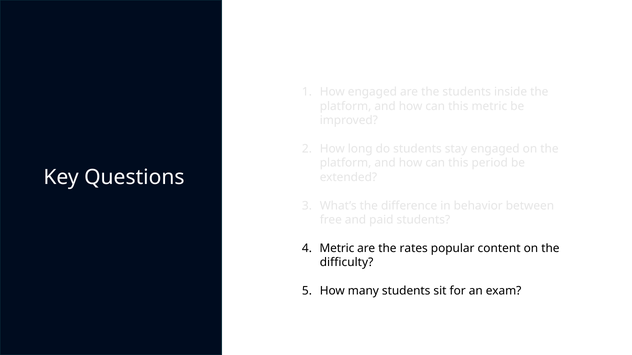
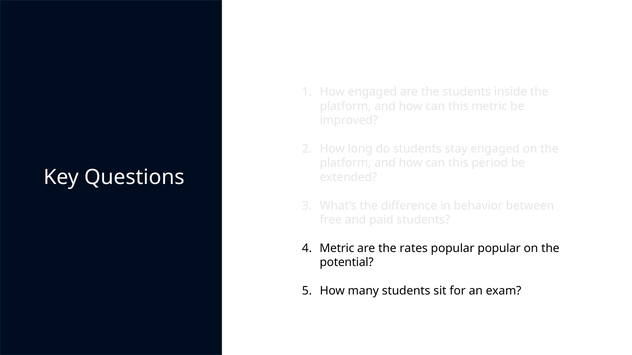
popular content: content -> popular (499, 249)
difficulty: difficulty -> potential (347, 263)
